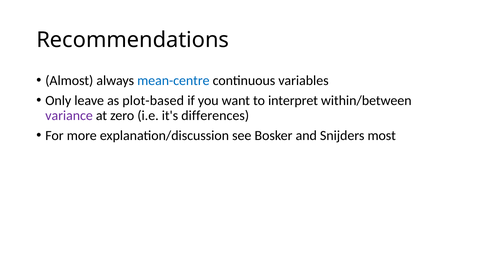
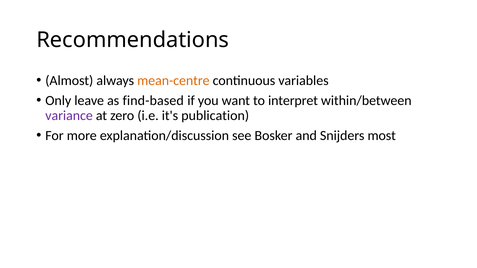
mean-centre colour: blue -> orange (173, 81)
plot-based: plot-based -> find-based (153, 101)
differences: differences -> publication (215, 116)
